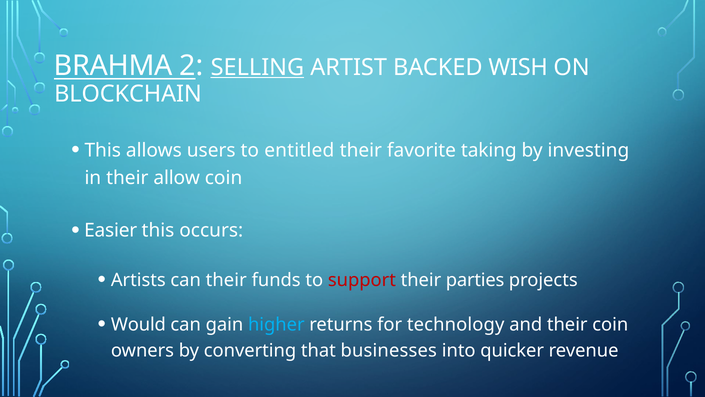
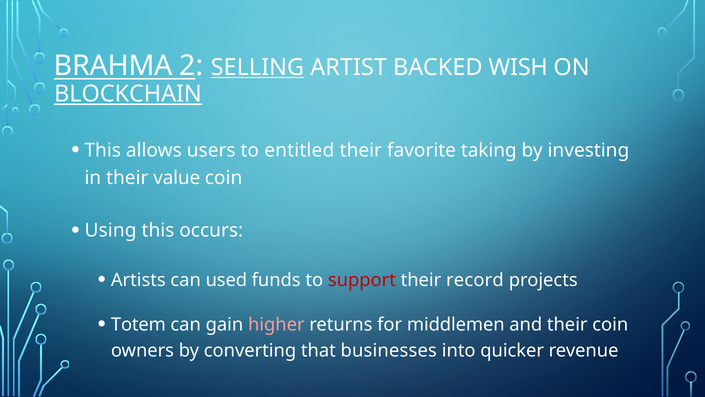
BLOCKCHAIN underline: none -> present (128, 94)
allow: allow -> value (177, 178)
Easier: Easier -> Using (111, 230)
can their: their -> used (226, 280)
parties: parties -> record (475, 280)
Would: Would -> Totem (138, 324)
higher colour: light blue -> pink (276, 324)
technology: technology -> middlemen (456, 324)
